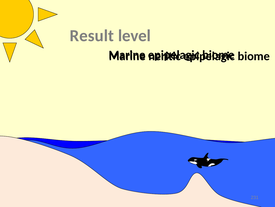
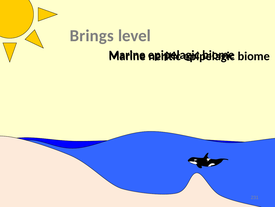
Result: Result -> Brings (92, 36)
